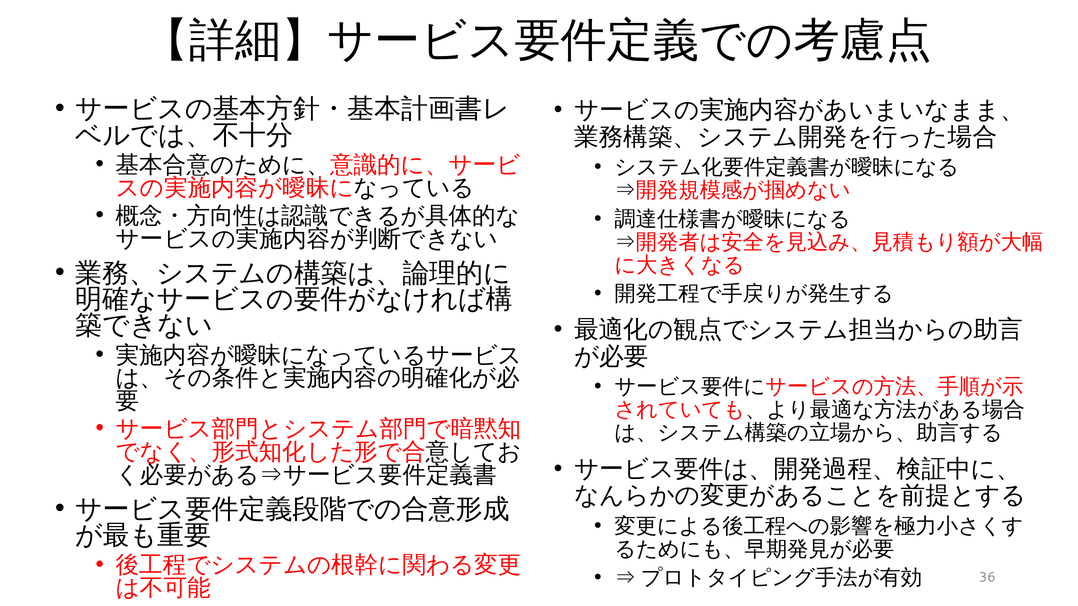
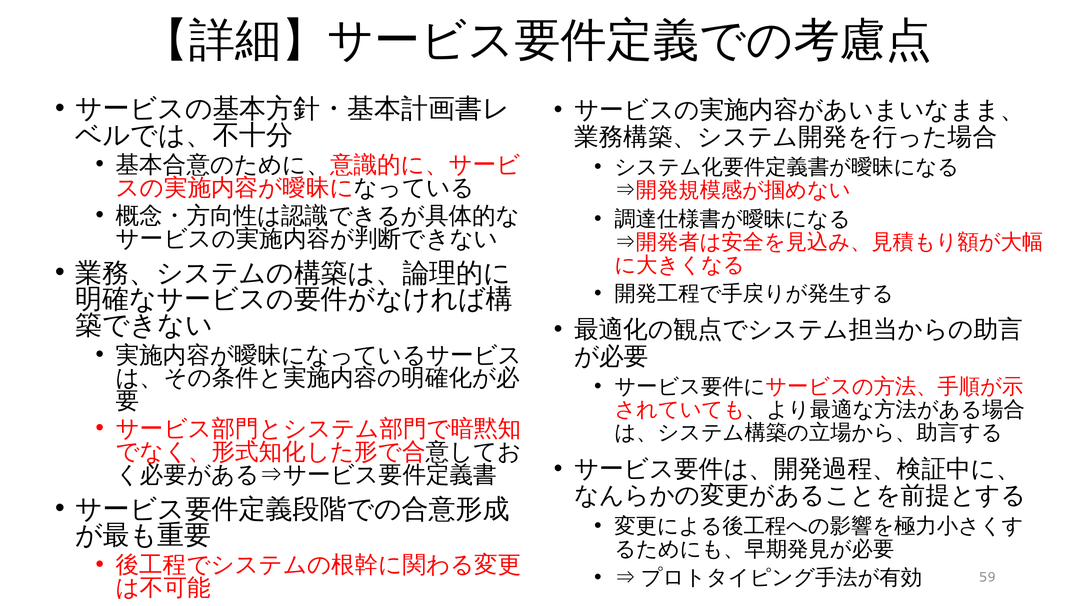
36: 36 -> 59 (987, 578)
